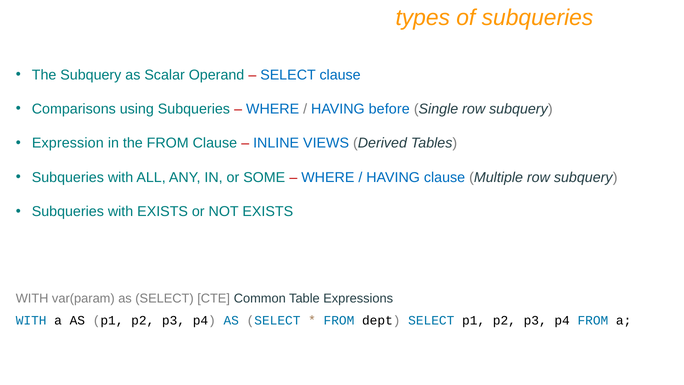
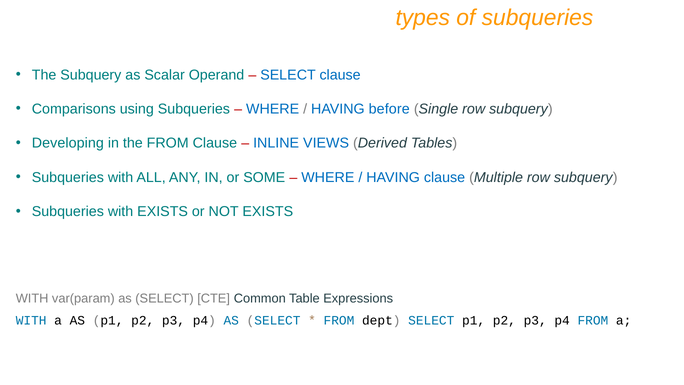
Expression: Expression -> Developing (68, 143)
